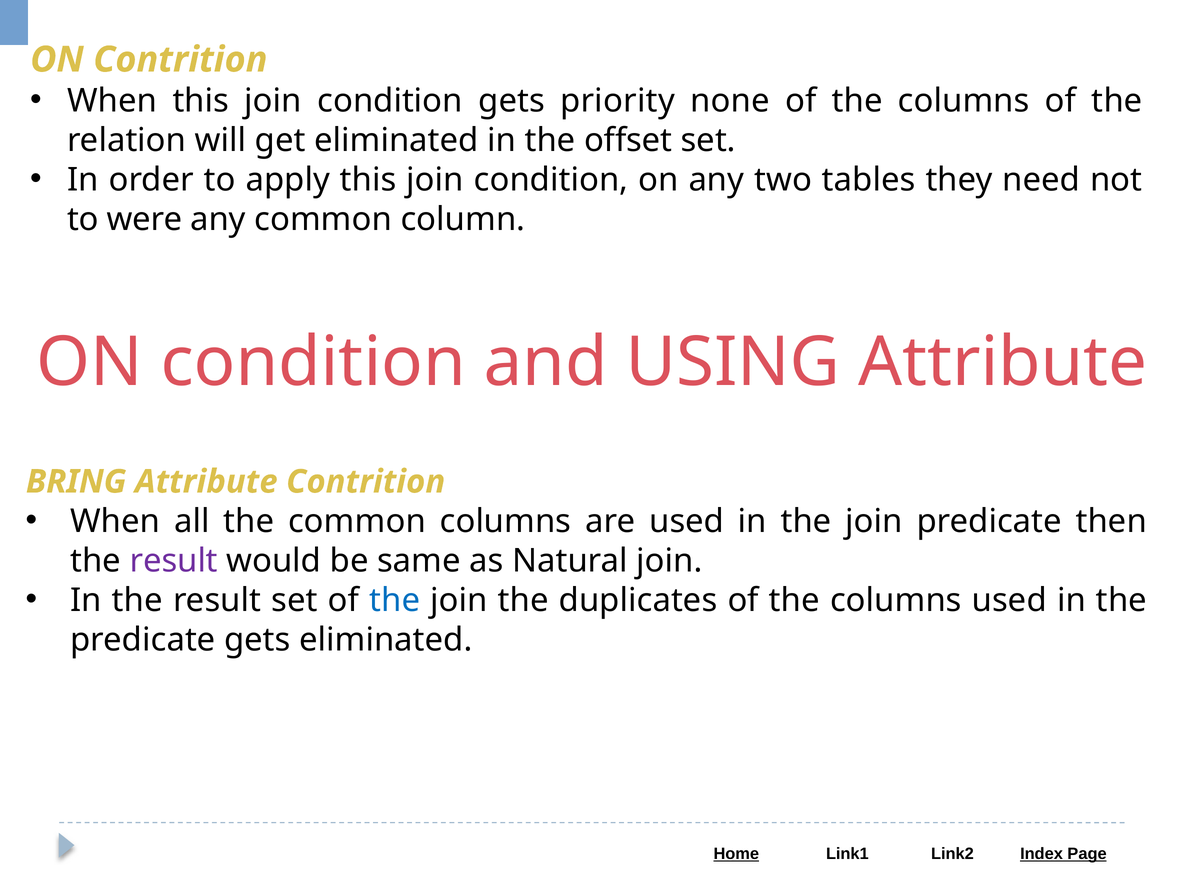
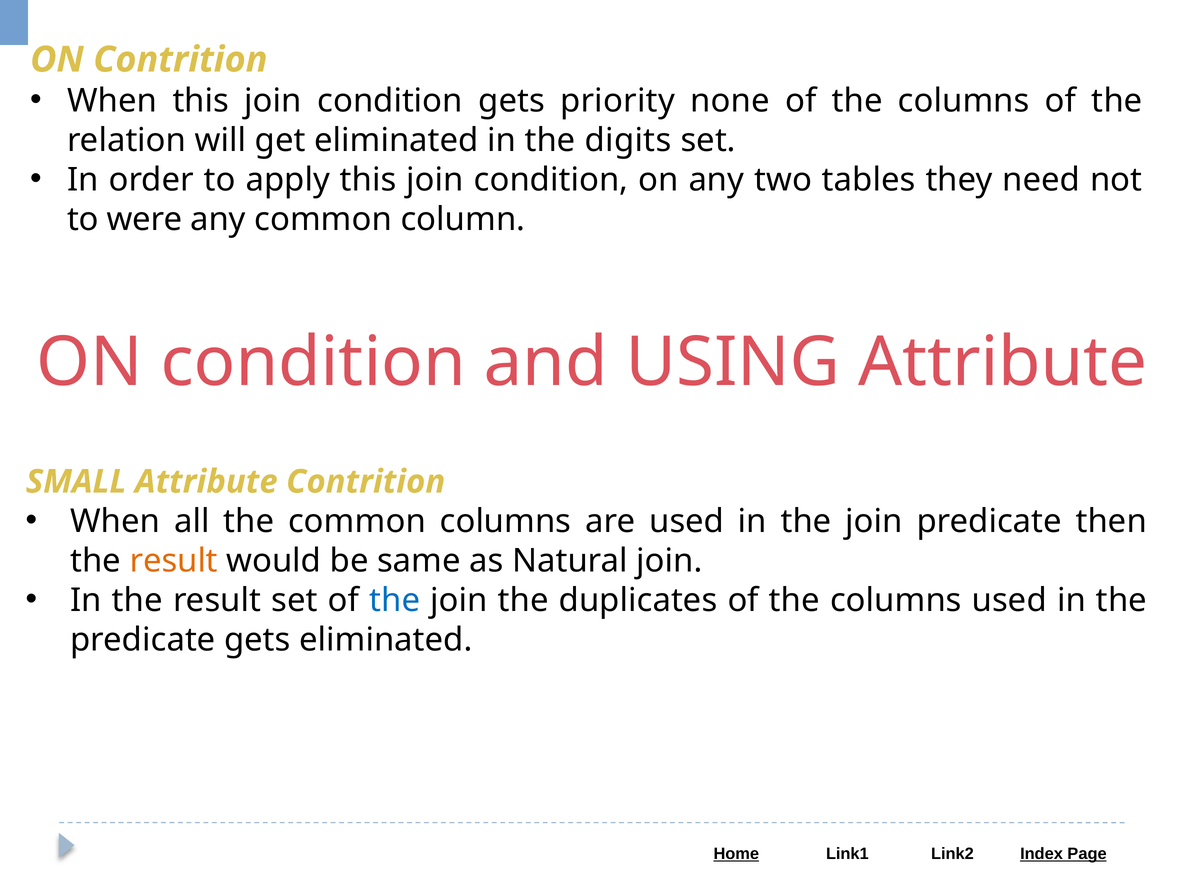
offset: offset -> digits (628, 140)
BRING: BRING -> SMALL (76, 482)
result colour: purple -> orange (174, 561)
